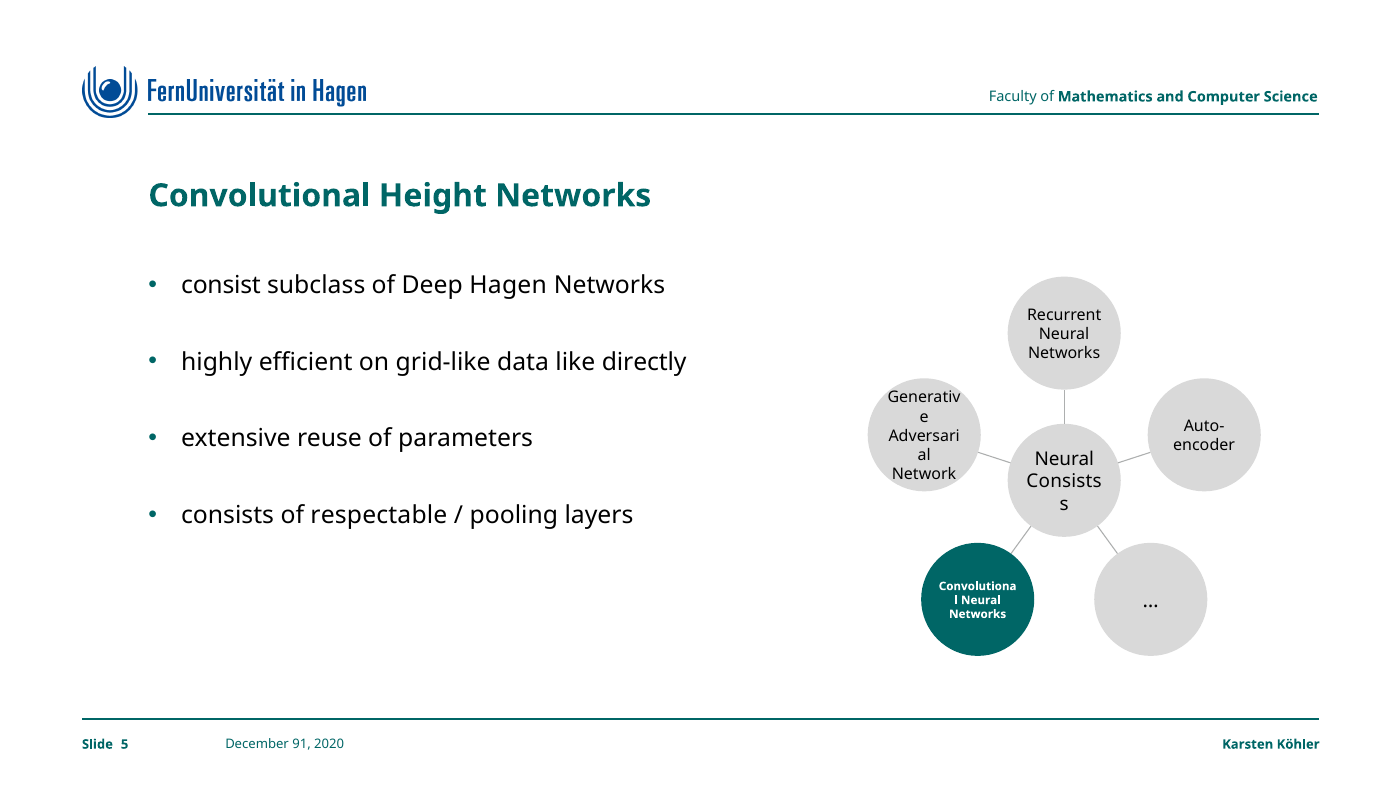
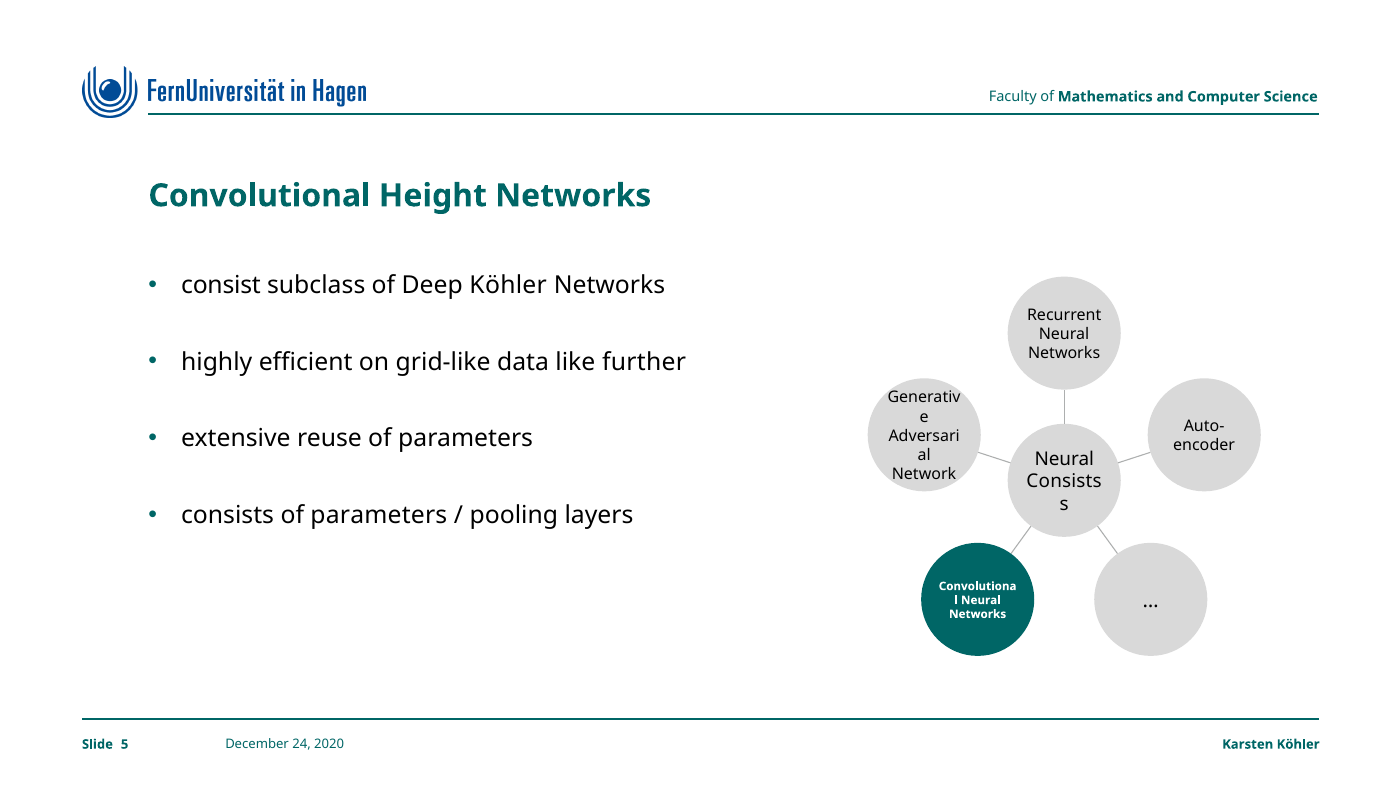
Deep Hagen: Hagen -> Köhler (508, 285)
directly: directly -> further (644, 362)
consists of respectable: respectable -> parameters (379, 516)
91: 91 -> 24 (302, 745)
